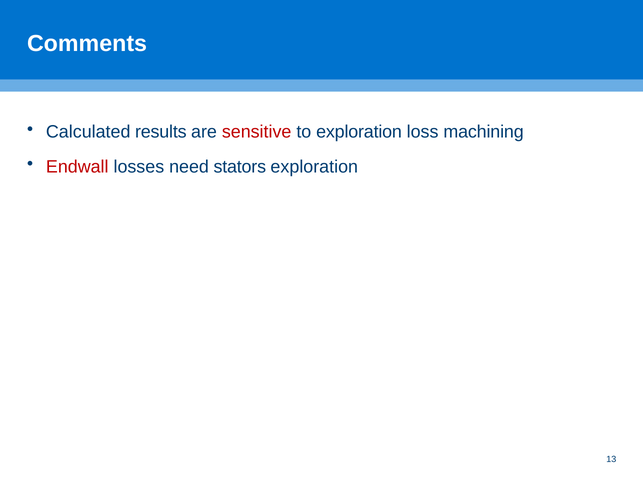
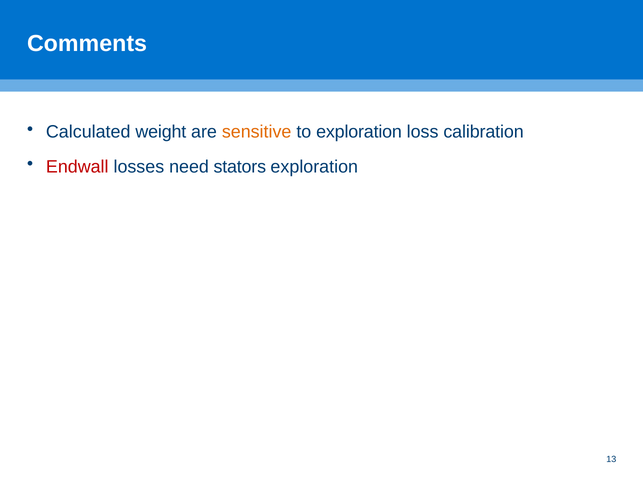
results: results -> weight (161, 132)
sensitive colour: red -> orange (257, 132)
machining: machining -> calibration (484, 132)
